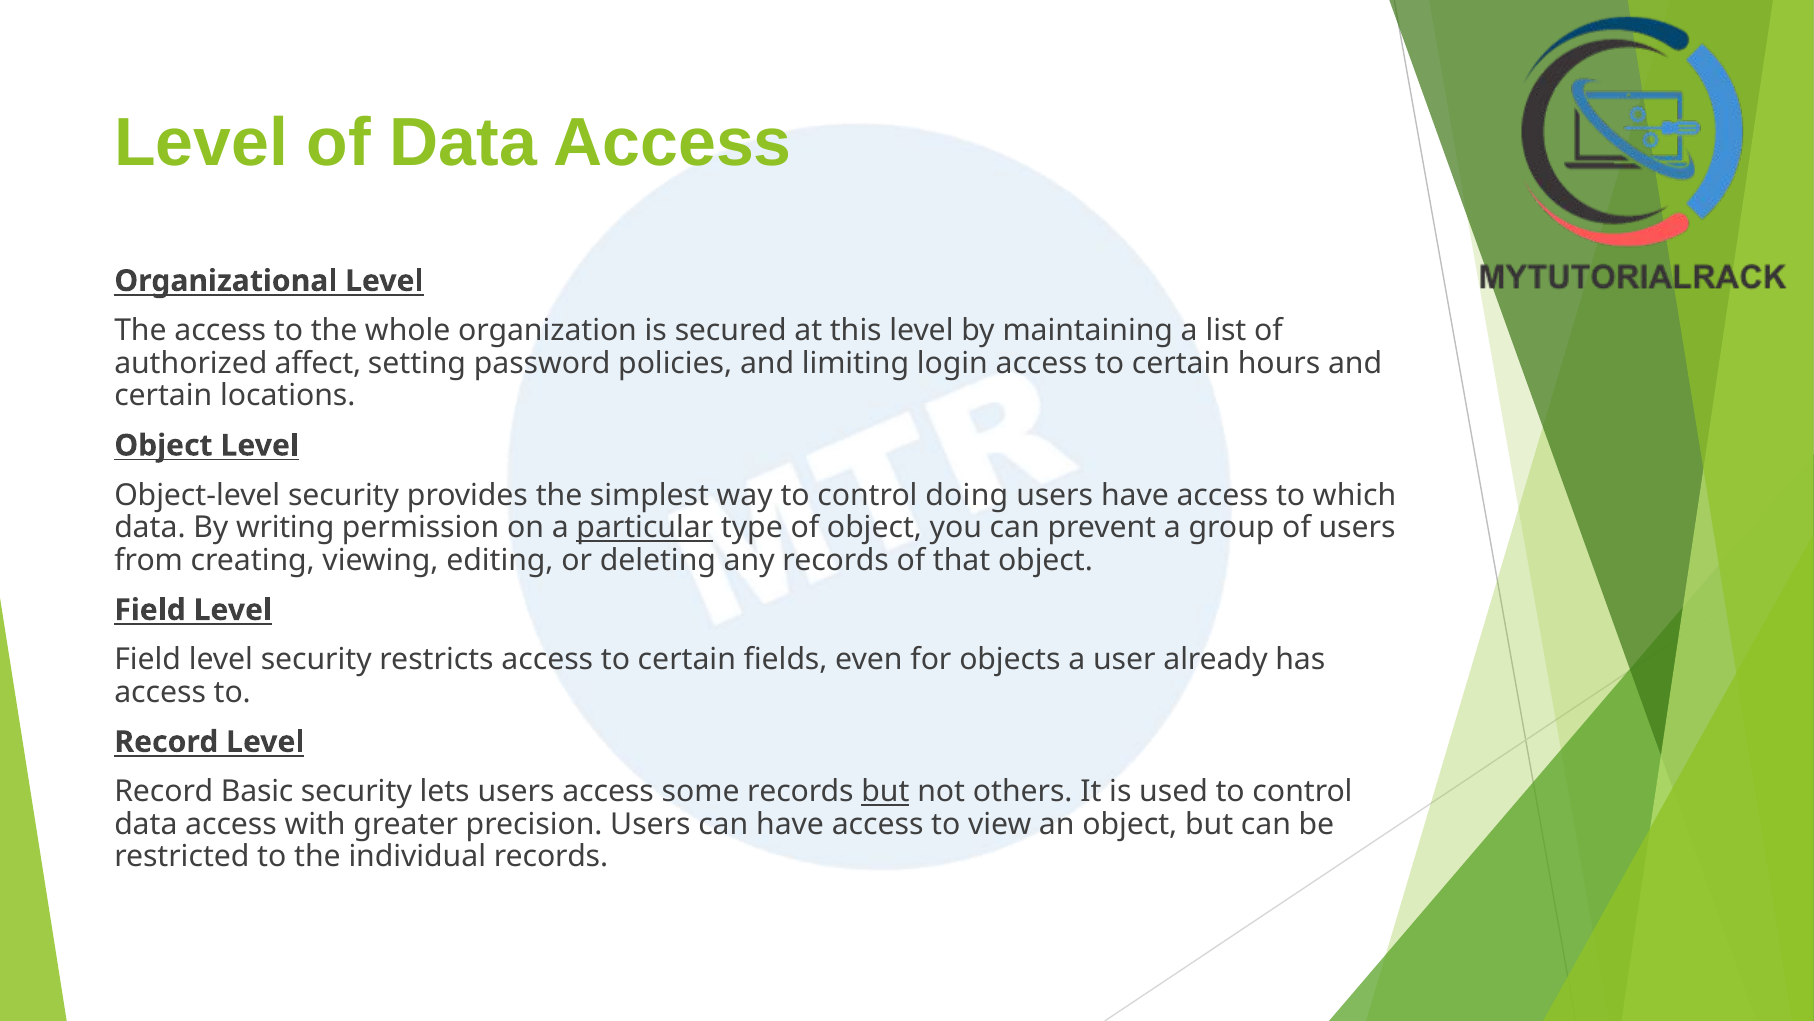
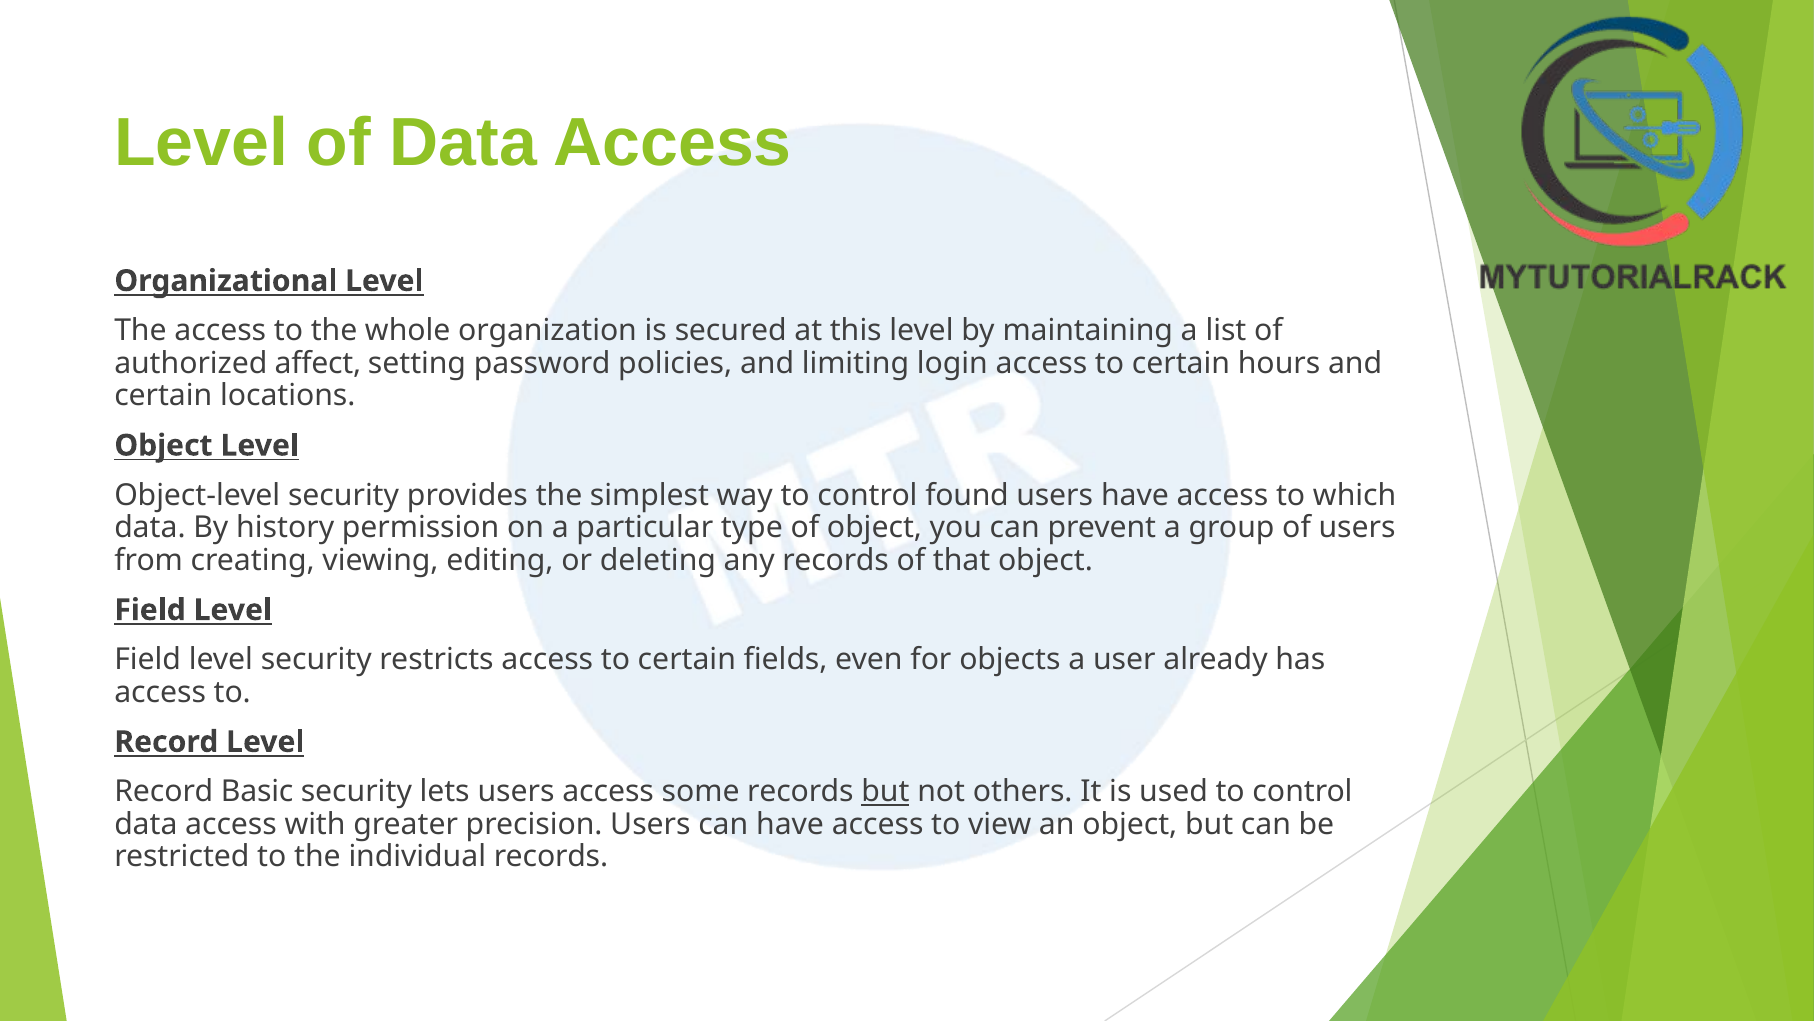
doing: doing -> found (967, 495)
writing: writing -> history (285, 527)
particular underline: present -> none (645, 527)
